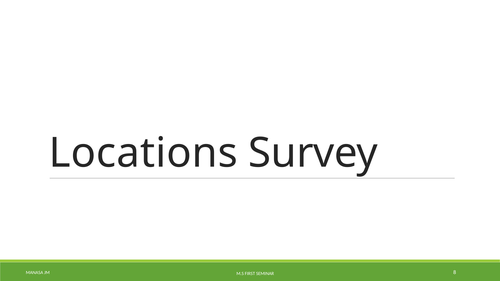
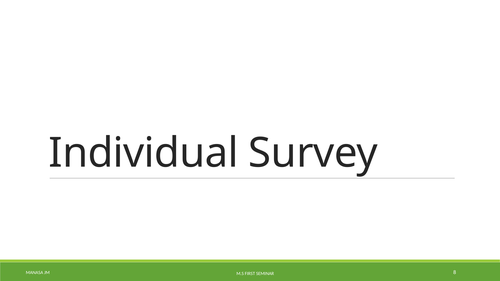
Locations: Locations -> Individual (144, 153)
